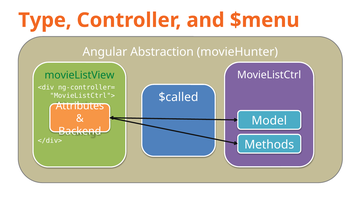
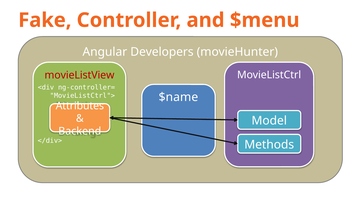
Type: Type -> Fake (45, 20)
Abstraction: Abstraction -> Developers (162, 52)
movieListView colour: green -> red (79, 75)
$called: $called -> $name (178, 97)
